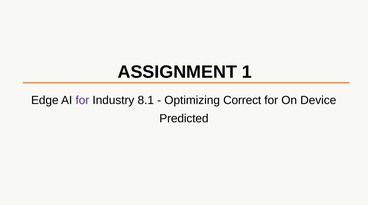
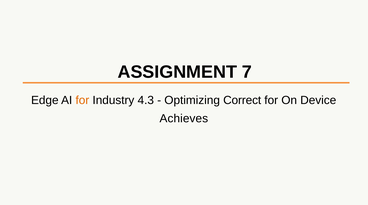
1: 1 -> 7 (247, 72)
for colour: purple -> orange (82, 100)
8.1: 8.1 -> 4.3 (146, 100)
Predicted: Predicted -> Achieves (184, 119)
